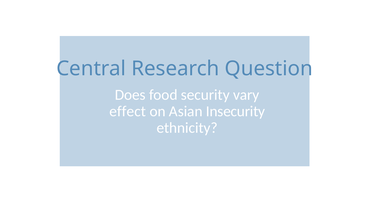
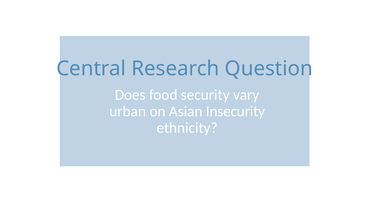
effect: effect -> urban (128, 111)
